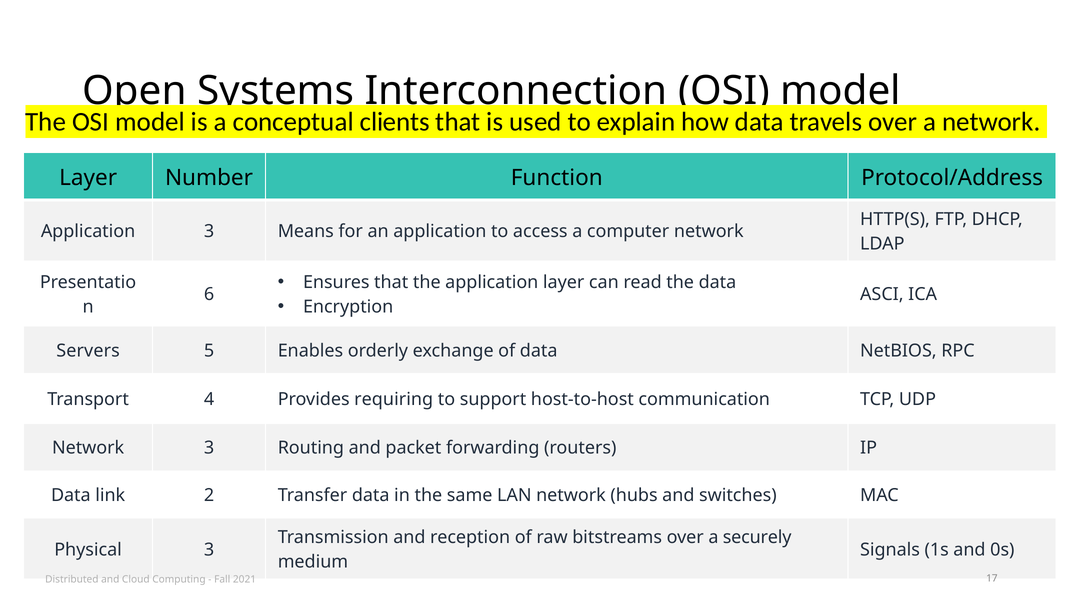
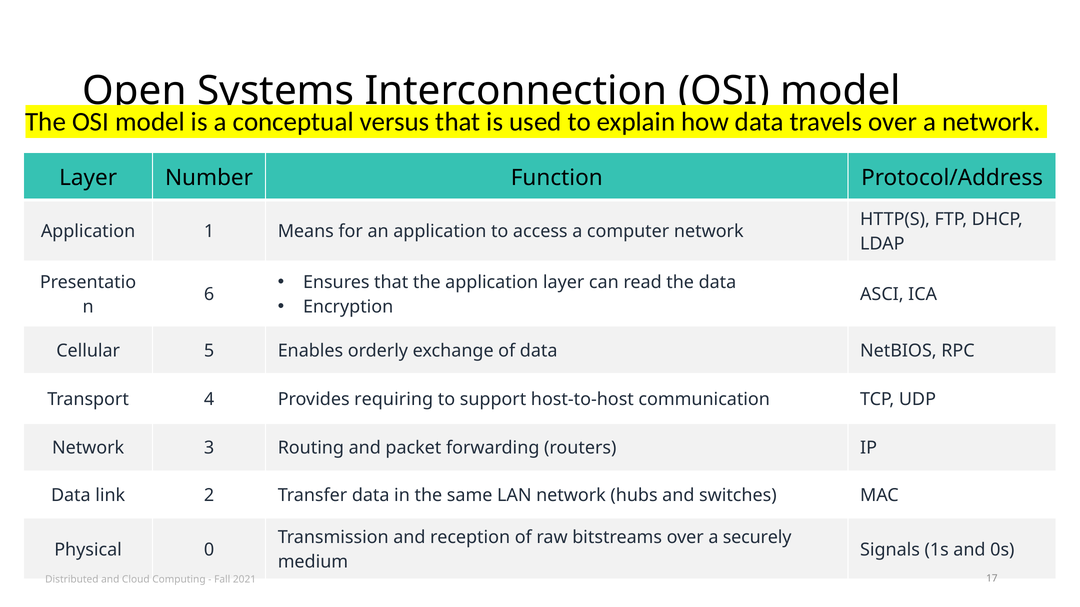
clients: clients -> versus (395, 122)
Application 3: 3 -> 1 (209, 232)
Servers: Servers -> Cellular (88, 351)
Physical 3: 3 -> 0 (209, 550)
